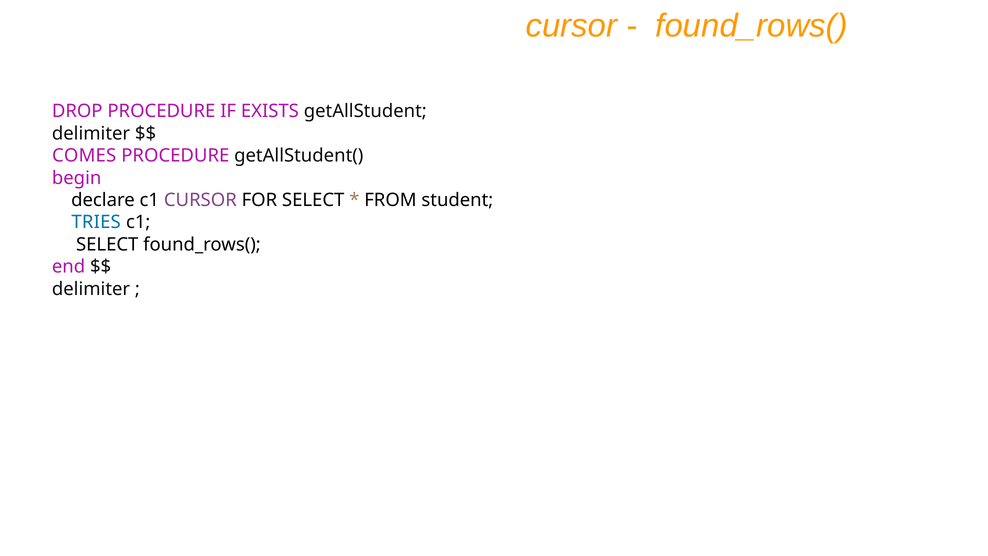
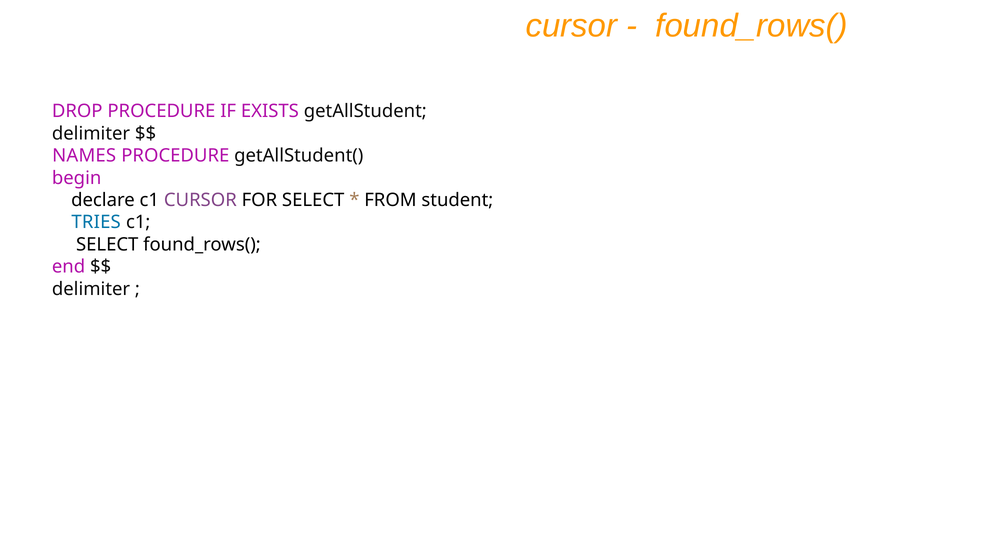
COMES: COMES -> NAMES (84, 156)
